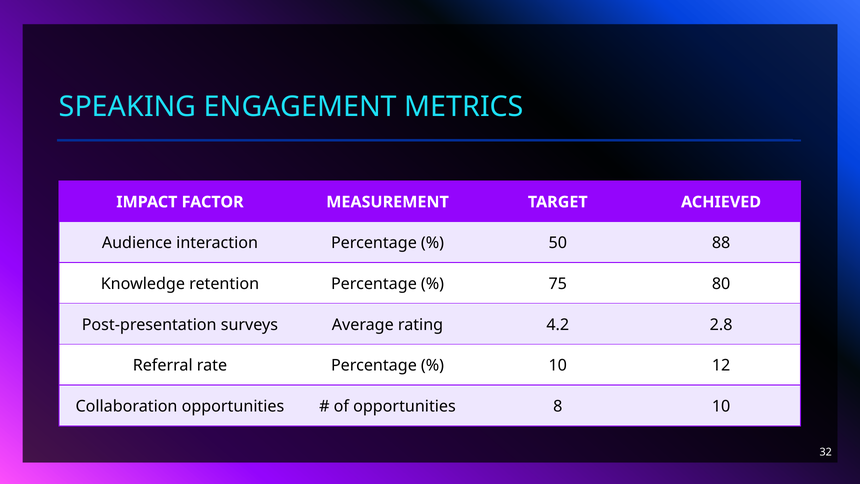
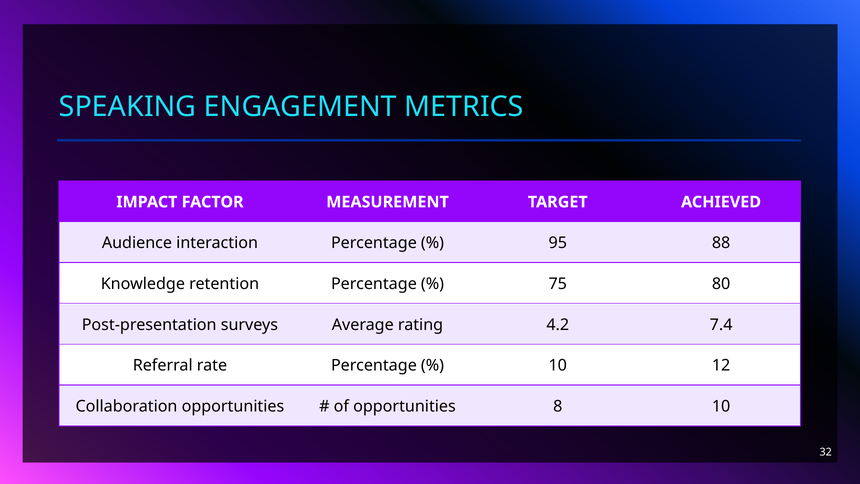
50: 50 -> 95 (558, 243)
2.8: 2.8 -> 7.4 (721, 325)
